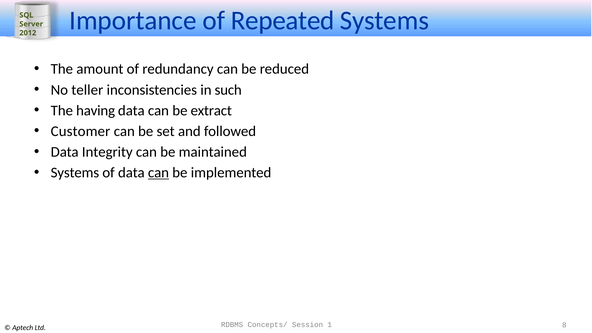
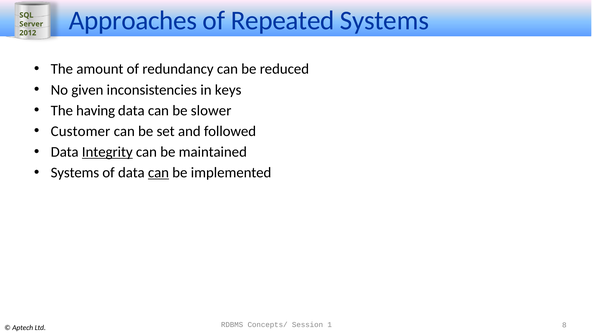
Importance: Importance -> Approaches (133, 21)
teller: teller -> given (87, 90)
such: such -> keys (228, 90)
extract: extract -> slower (211, 111)
Integrity underline: none -> present (107, 152)
